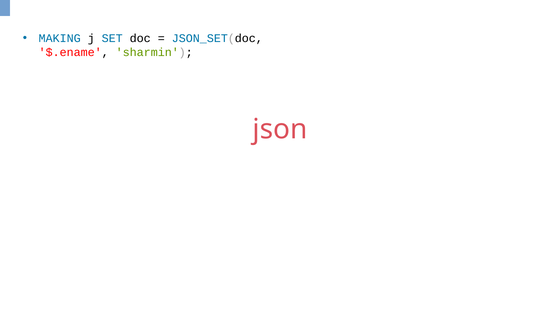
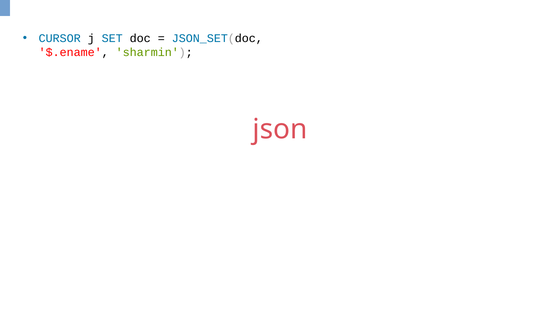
MAKING: MAKING -> CURSOR (60, 38)
